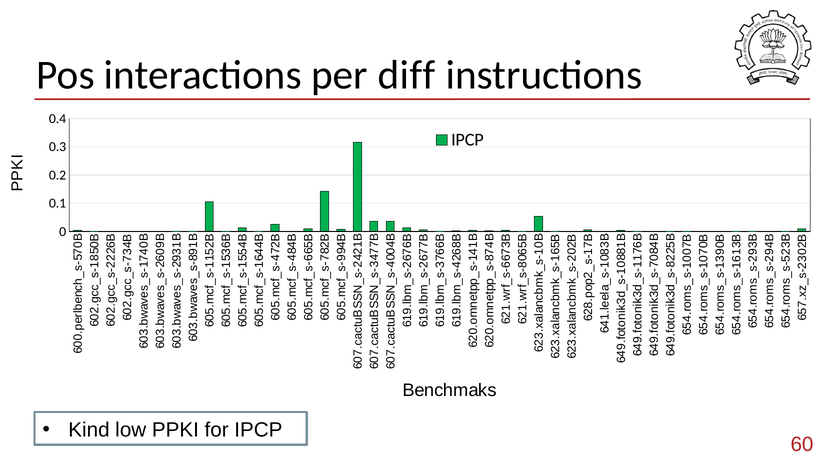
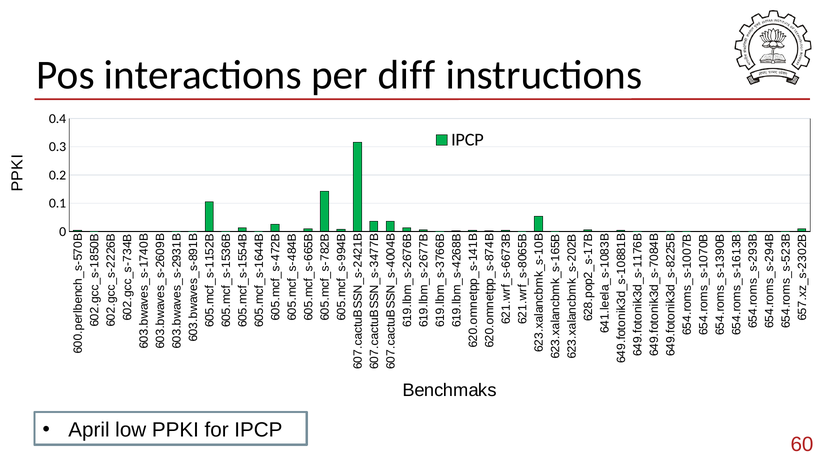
Kind: Kind -> April (89, 430)
